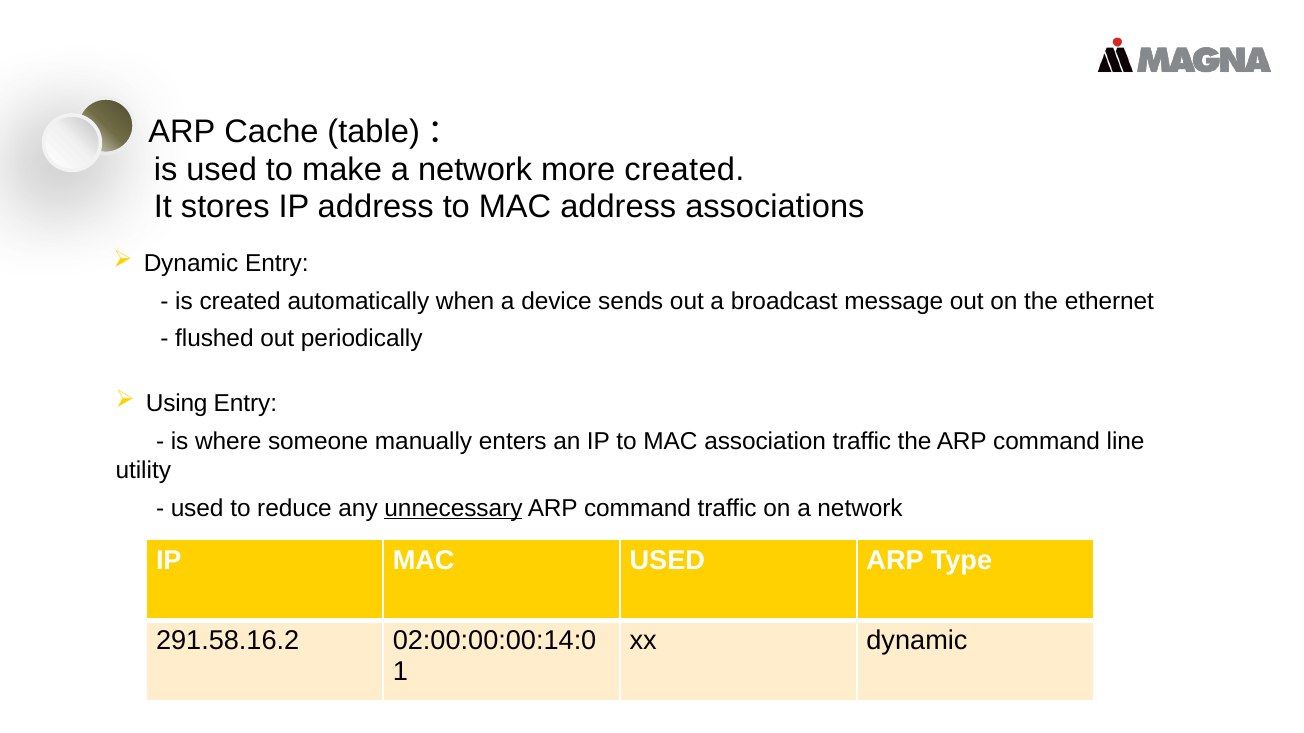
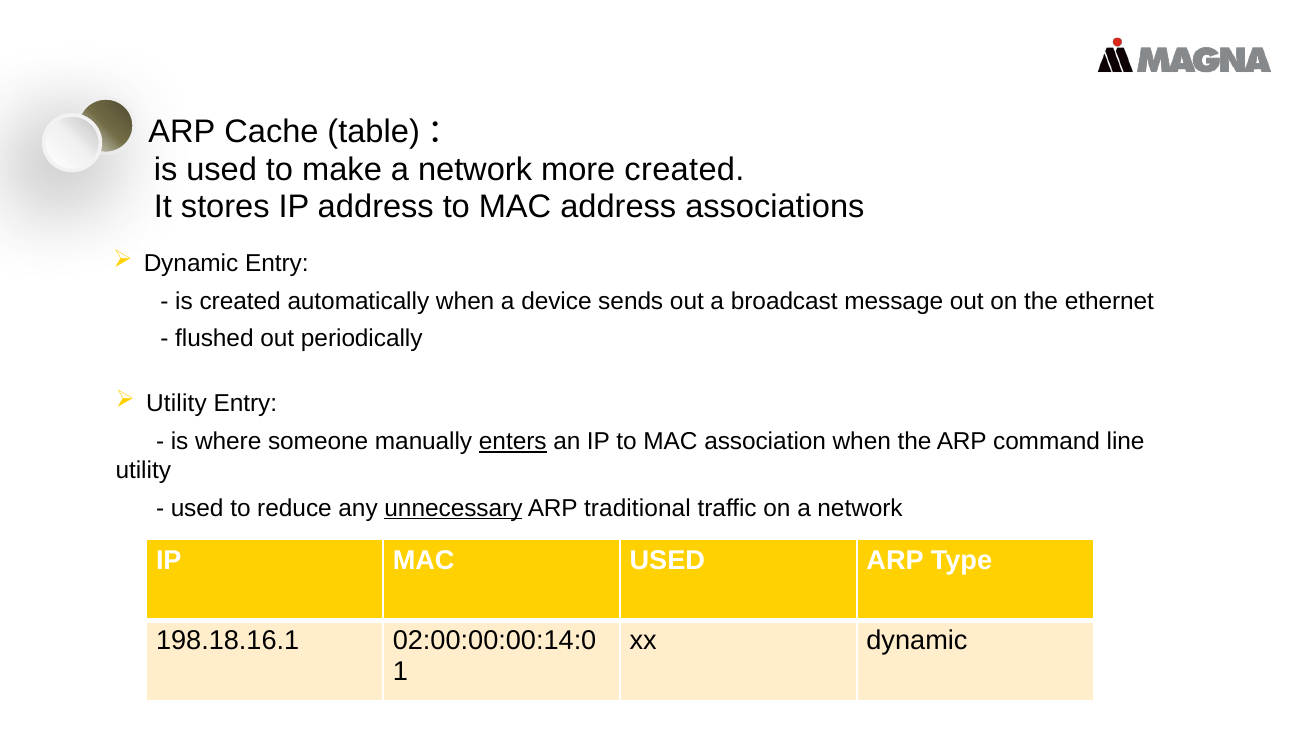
Using: Using -> Utility (176, 404)
enters underline: none -> present (513, 442)
association traffic: traffic -> when (862, 442)
command: command -> traditional (637, 508)
291.58.16.2: 291.58.16.2 -> 198.18.16.1 (228, 641)
